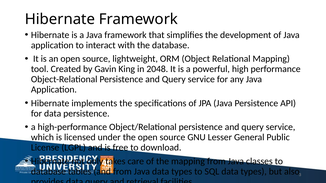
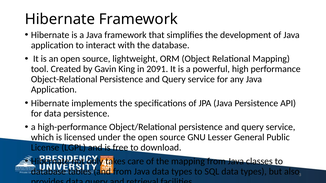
2048: 2048 -> 2091 (157, 69)
